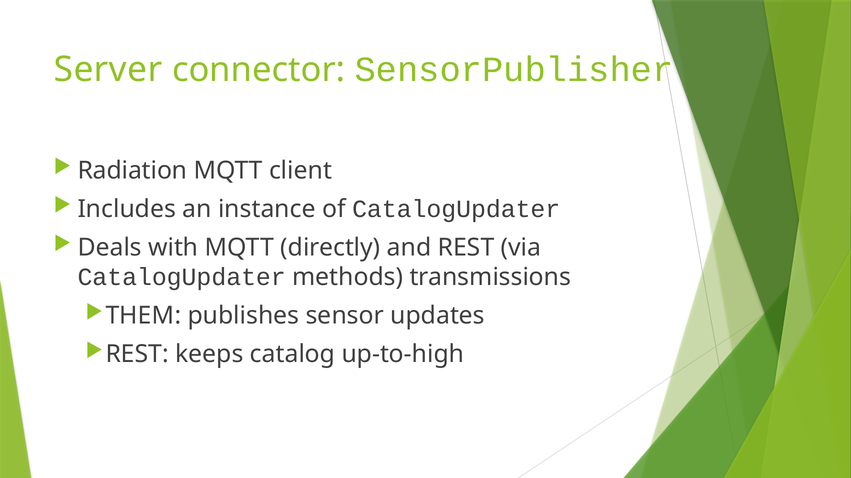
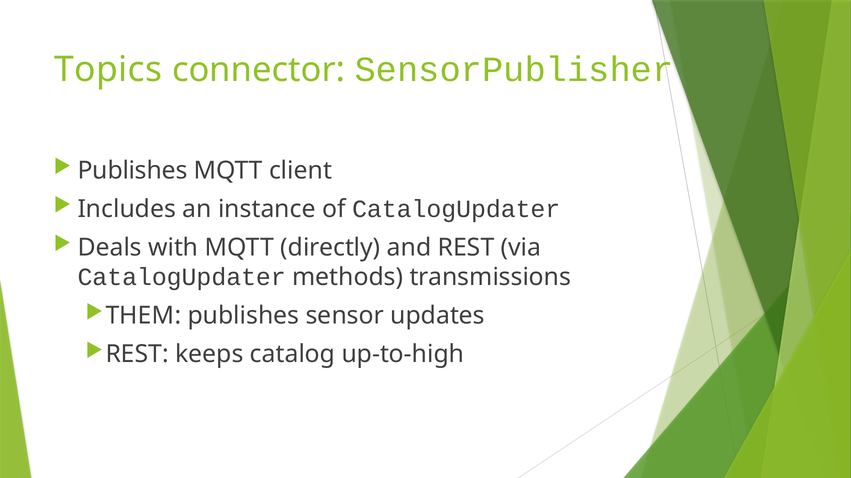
Server: Server -> Topics (108, 69)
Radiation: Radiation -> Publishes (133, 171)
